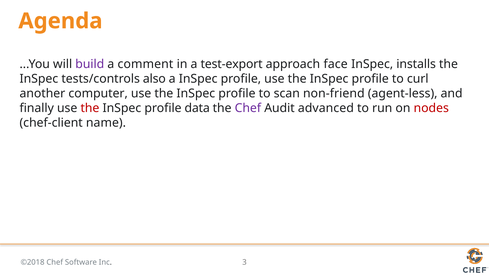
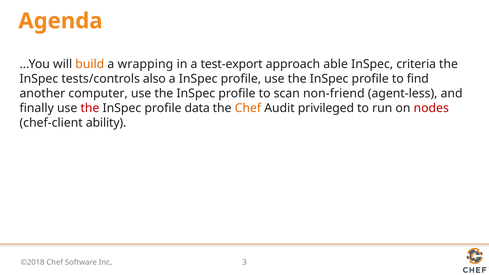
build colour: purple -> orange (90, 64)
comment: comment -> wrapping (145, 64)
face: face -> able (336, 64)
installs: installs -> criteria (416, 64)
curl: curl -> find (418, 79)
Chef colour: purple -> orange (248, 108)
advanced: advanced -> privileged (326, 108)
name: name -> ability (106, 123)
